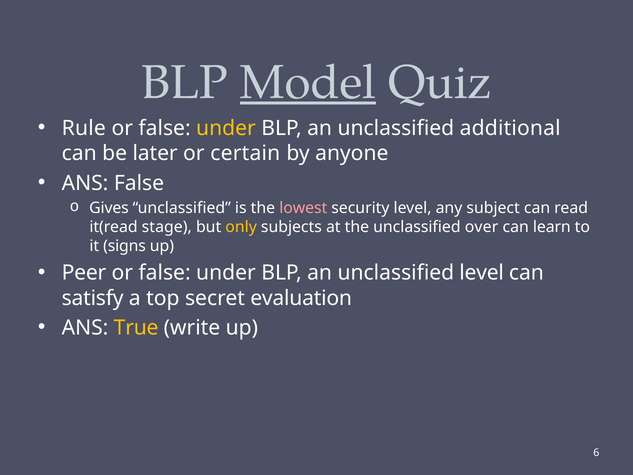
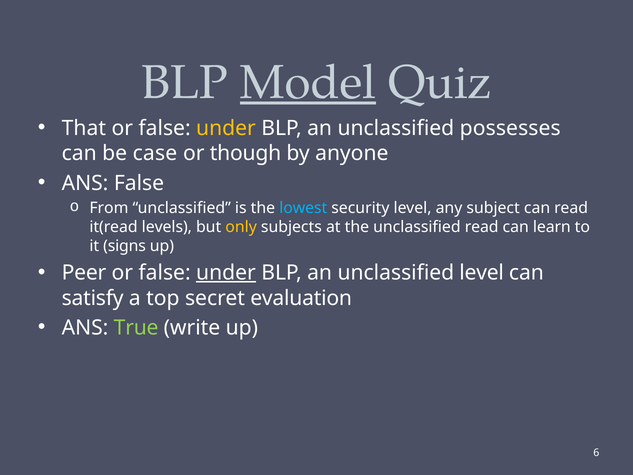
Rule: Rule -> That (84, 128)
additional: additional -> possesses (510, 128)
later: later -> case (155, 153)
certain: certain -> though (246, 153)
Gives: Gives -> From (109, 208)
lowest colour: pink -> light blue (303, 208)
stage: stage -> levels (167, 227)
unclassified over: over -> read (482, 227)
under underline: none -> present (226, 273)
True colour: yellow -> light green (136, 327)
